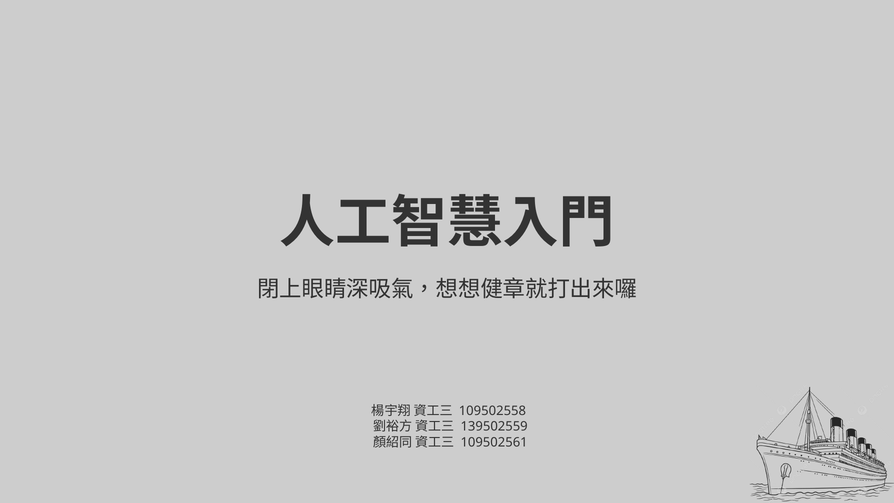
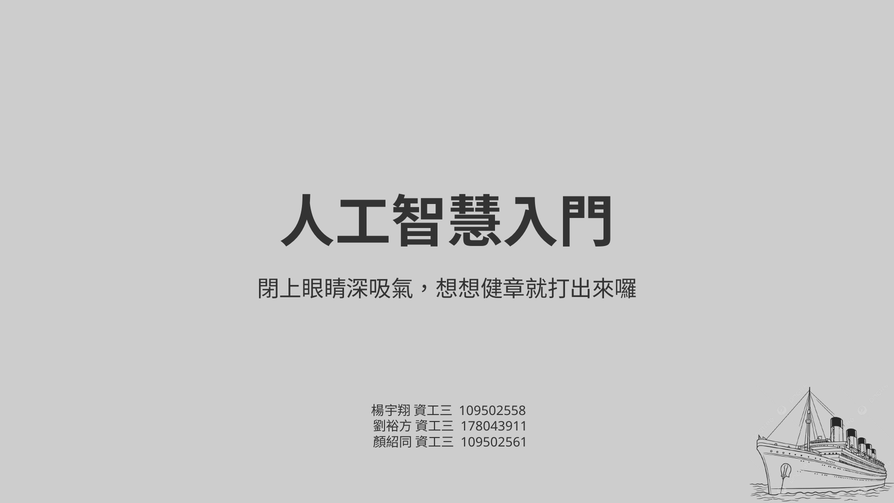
139502559: 139502559 -> 178043911 (494, 427)
